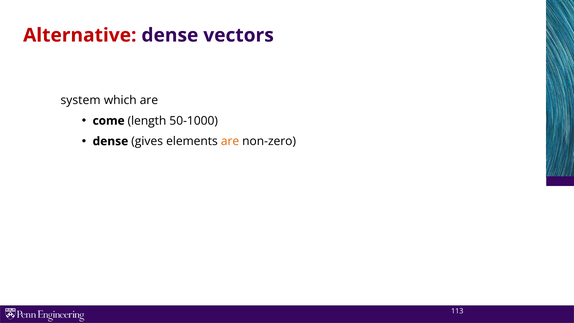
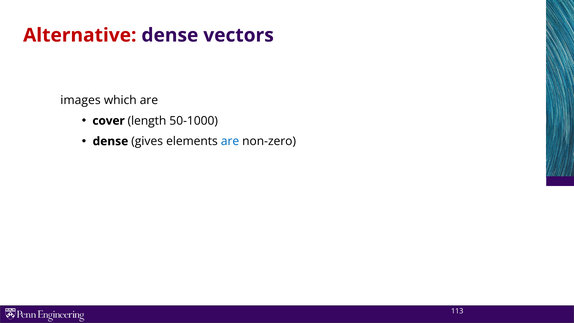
system: system -> images (81, 100)
come: come -> cover (109, 121)
are colour: orange -> blue (230, 141)
